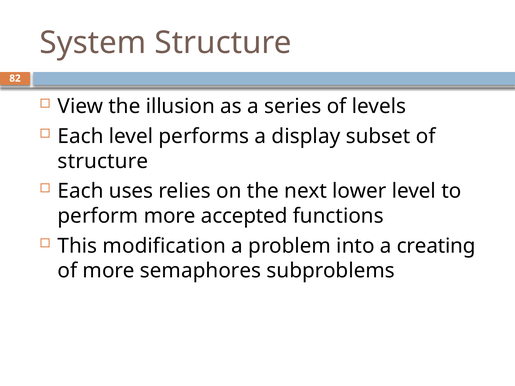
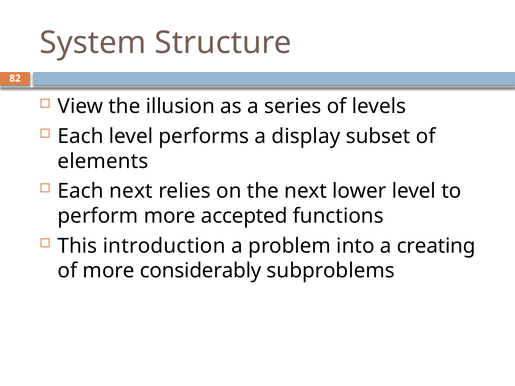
structure: structure -> elements (103, 161)
Each uses: uses -> next (131, 191)
modification: modification -> introduction (164, 246)
semaphores: semaphores -> considerably (201, 271)
